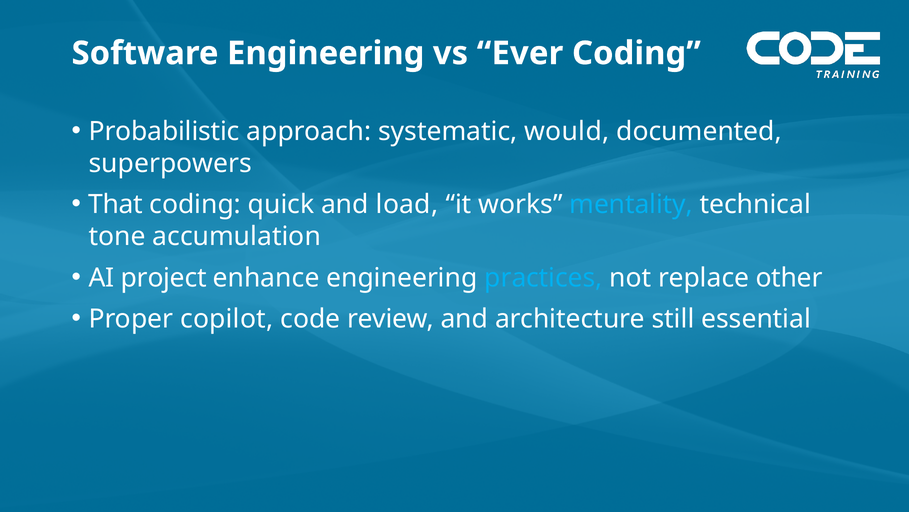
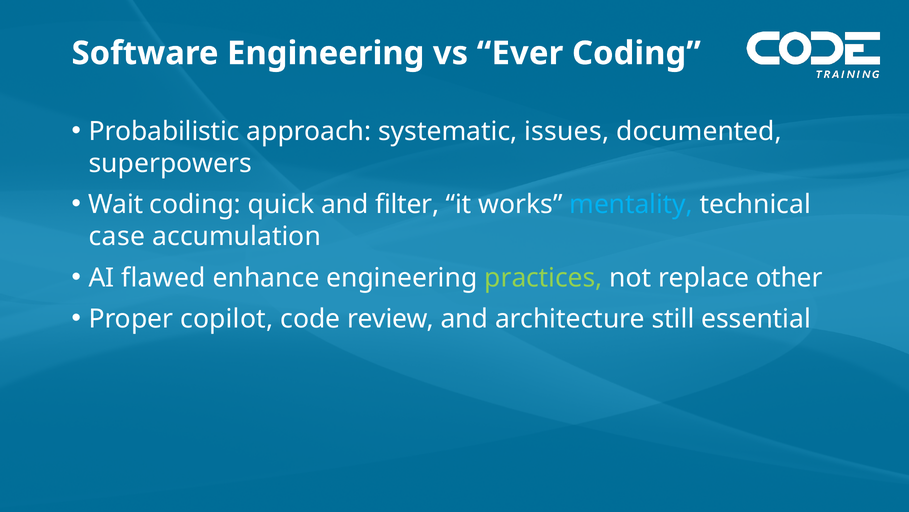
would: would -> issues (567, 131)
That: That -> Wait (116, 204)
load: load -> filter (407, 204)
tone: tone -> case (117, 236)
project: project -> flawed (163, 278)
practices colour: light blue -> light green (543, 278)
